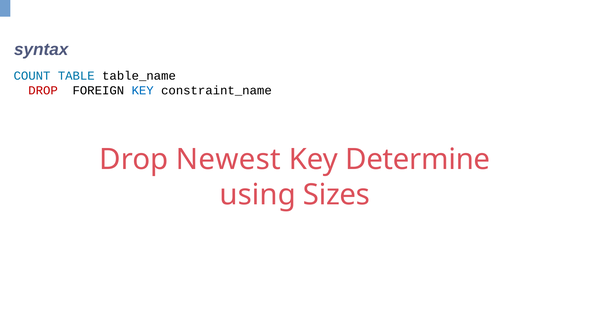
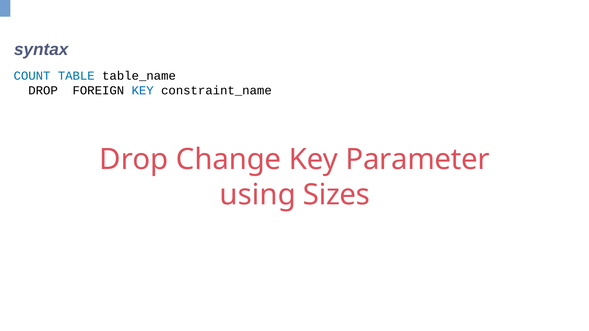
DROP colour: red -> black (43, 91)
Newest: Newest -> Change (229, 160)
Determine: Determine -> Parameter (418, 160)
